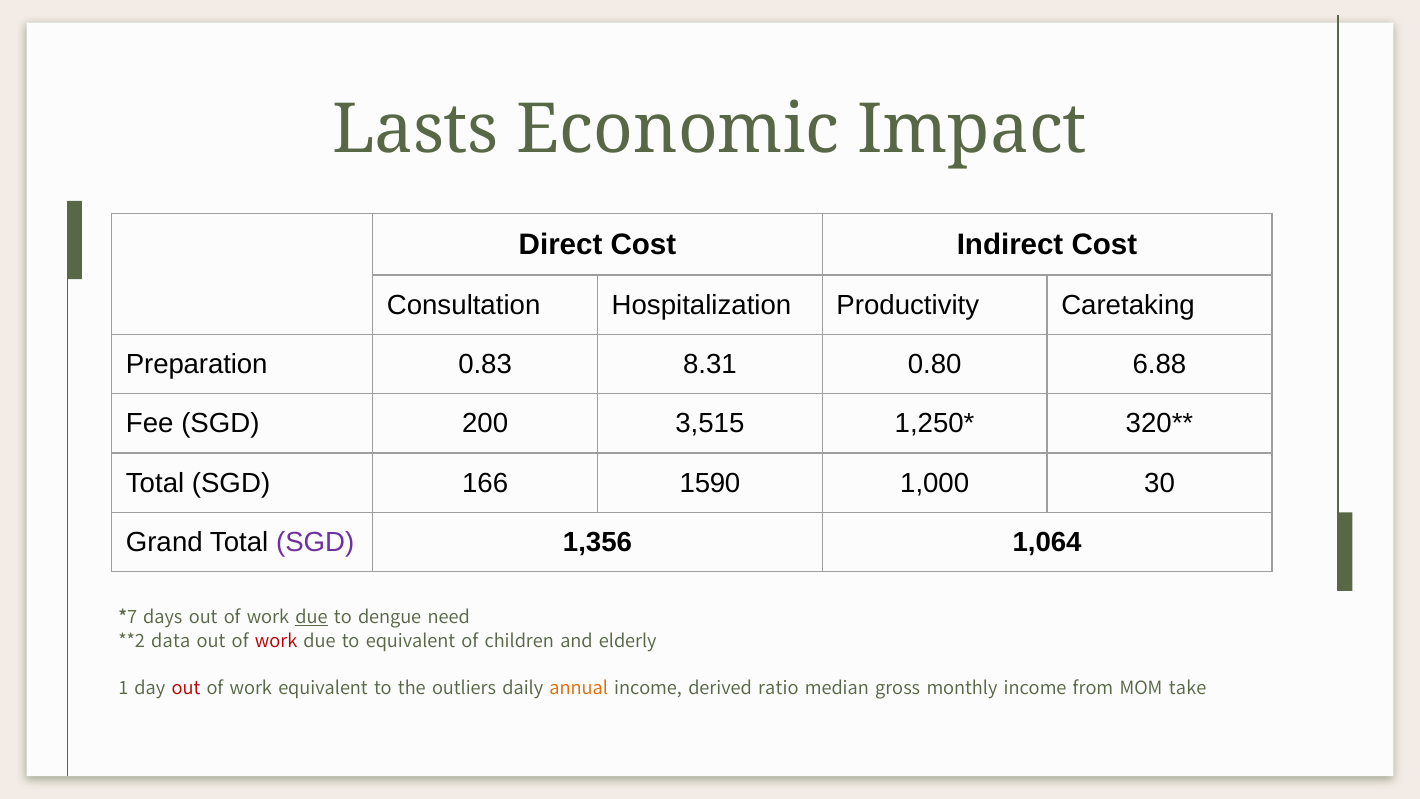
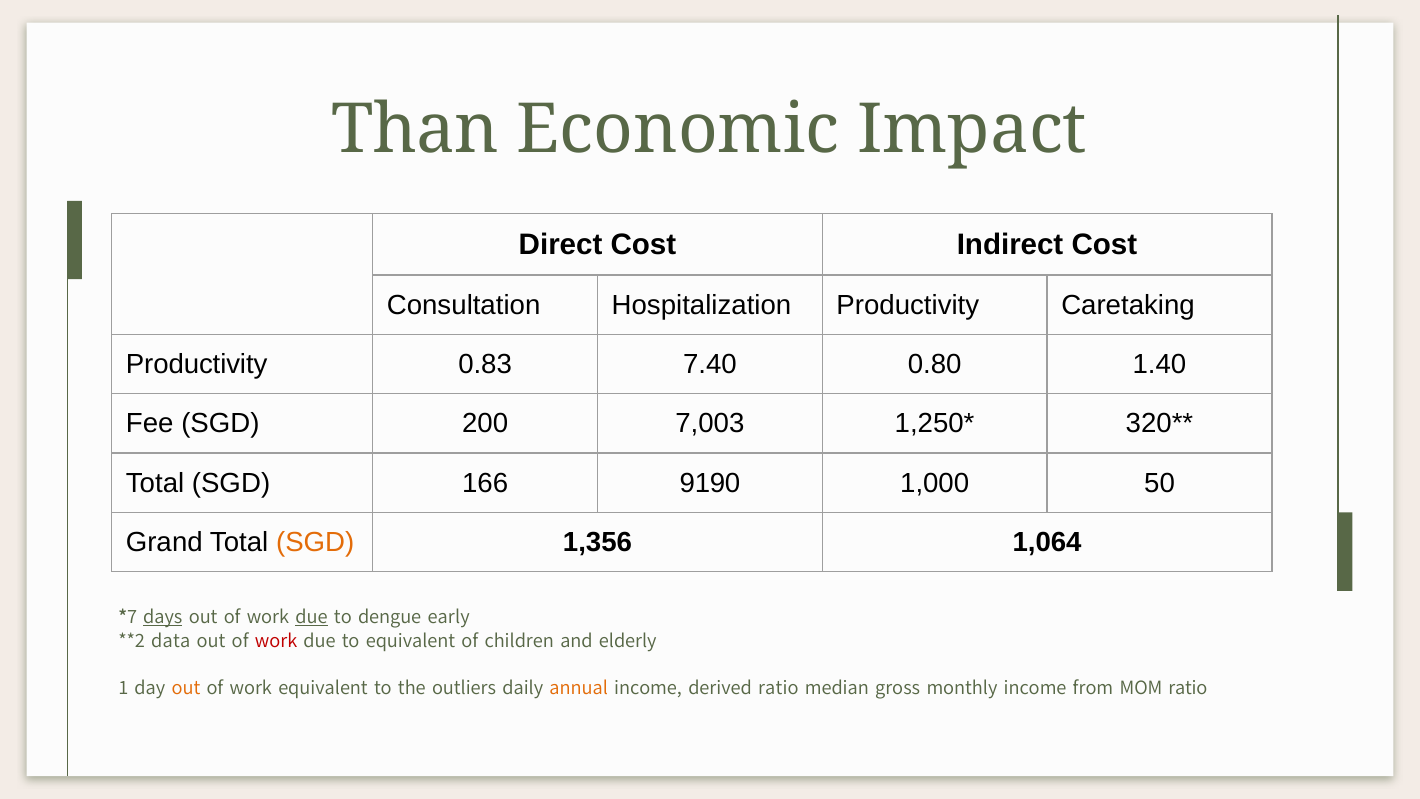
Lasts: Lasts -> Than (416, 130)
Preparation: Preparation -> Productivity (197, 364)
8.31: 8.31 -> 7.40 (710, 364)
6.88: 6.88 -> 1.40 (1159, 364)
3,515: 3,515 -> 7,003 (710, 424)
1590: 1590 -> 9190 (710, 483)
30: 30 -> 50 (1160, 483)
SGD colour: purple -> orange (315, 542)
days underline: none -> present (163, 617)
need: need -> early (449, 617)
out colour: red -> orange (186, 688)
MOM take: take -> ratio (1188, 688)
